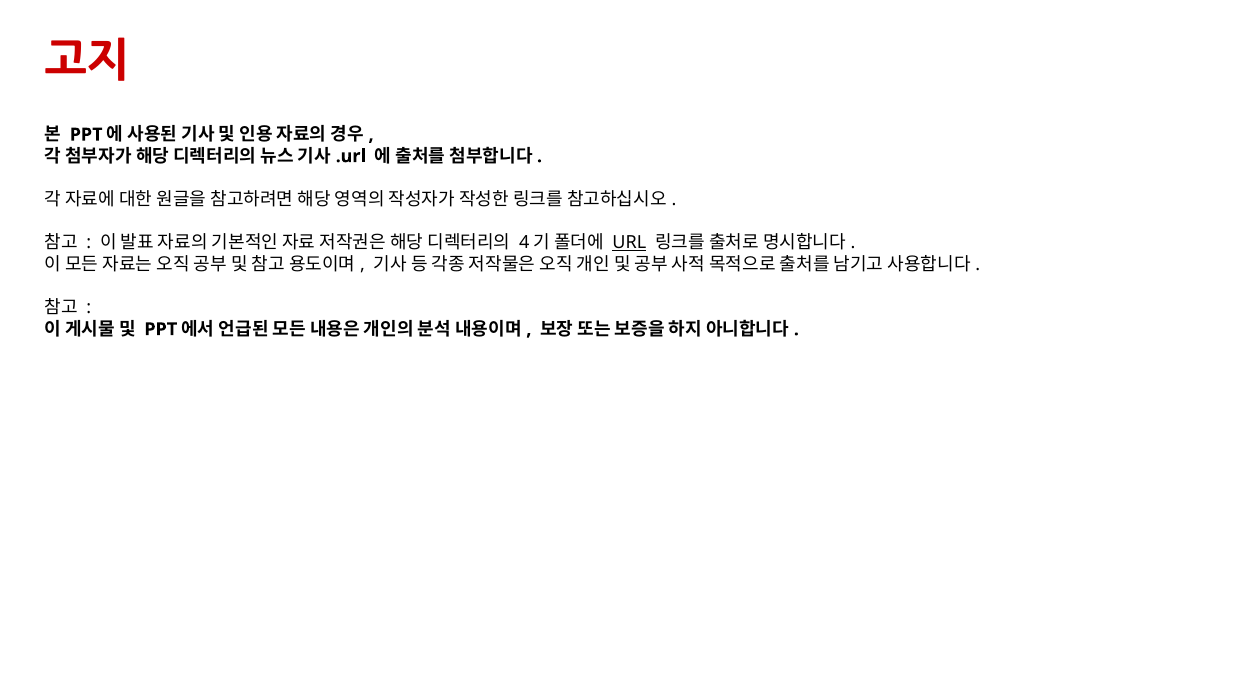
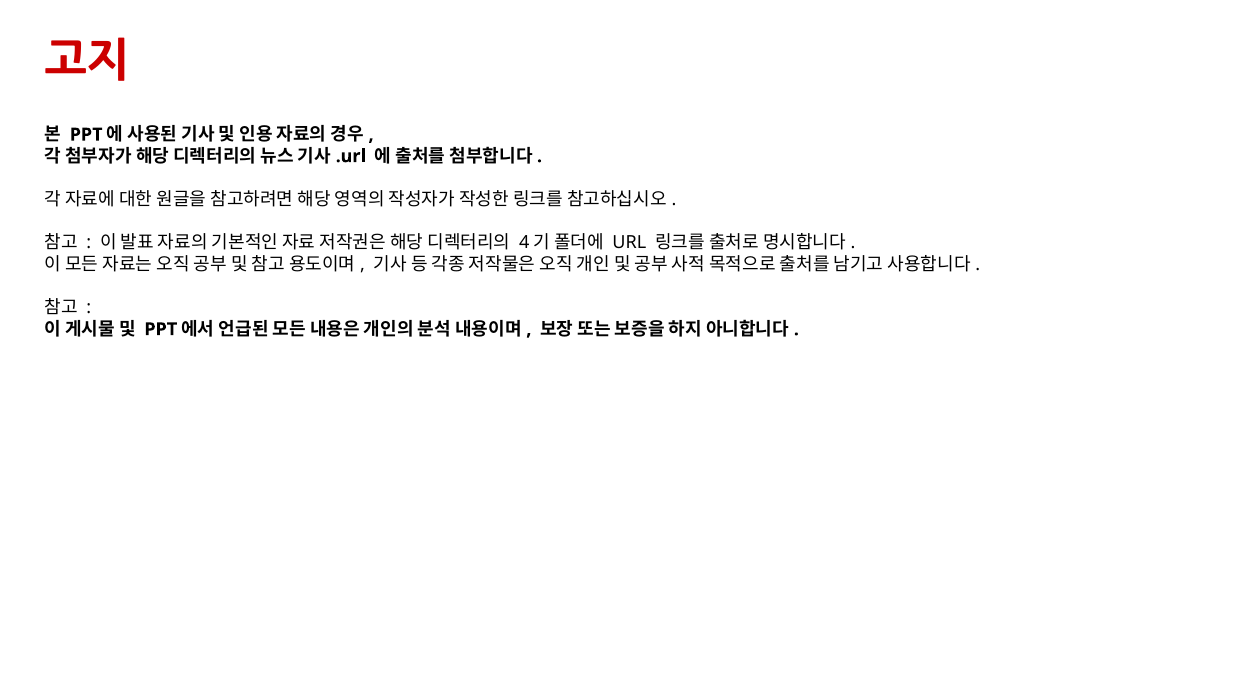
URL underline: present -> none (629, 243)
